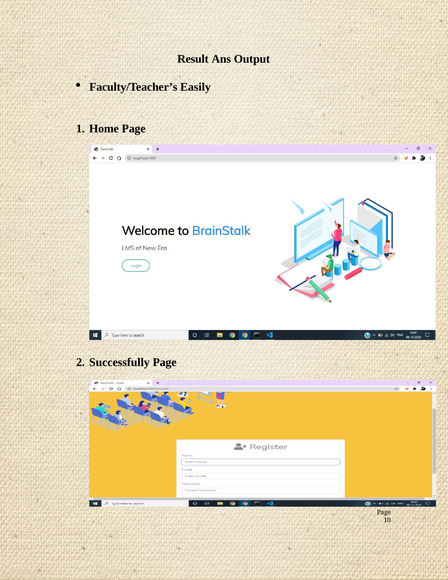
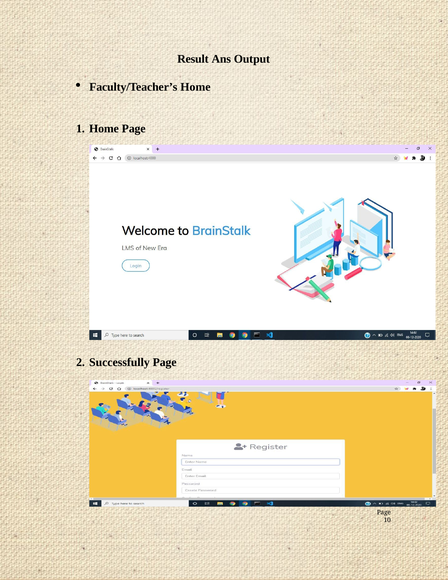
Faculty/Teacher’s Easily: Easily -> Home (195, 87)
